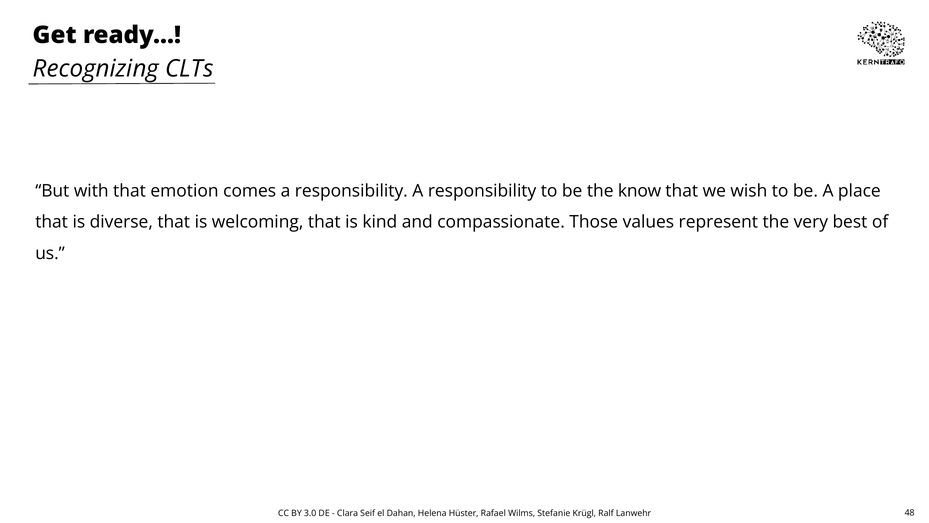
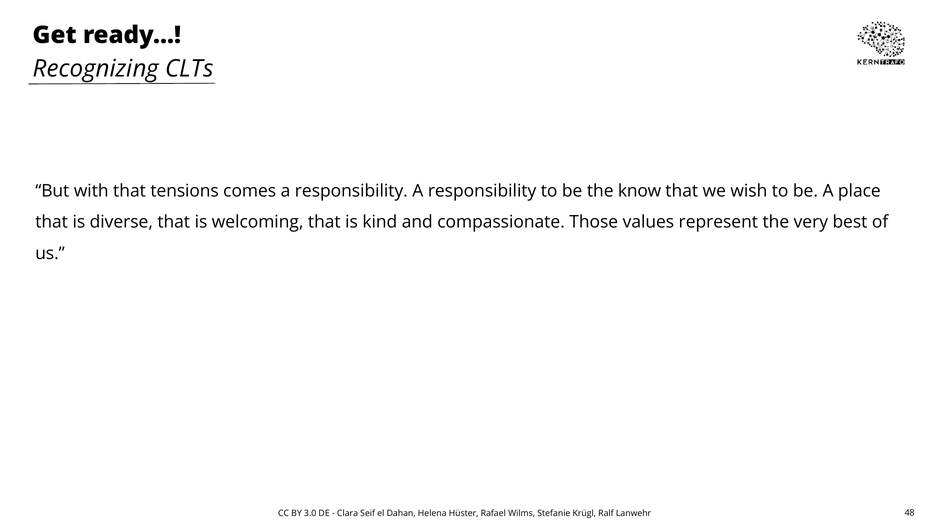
emotion: emotion -> tensions (185, 191)
